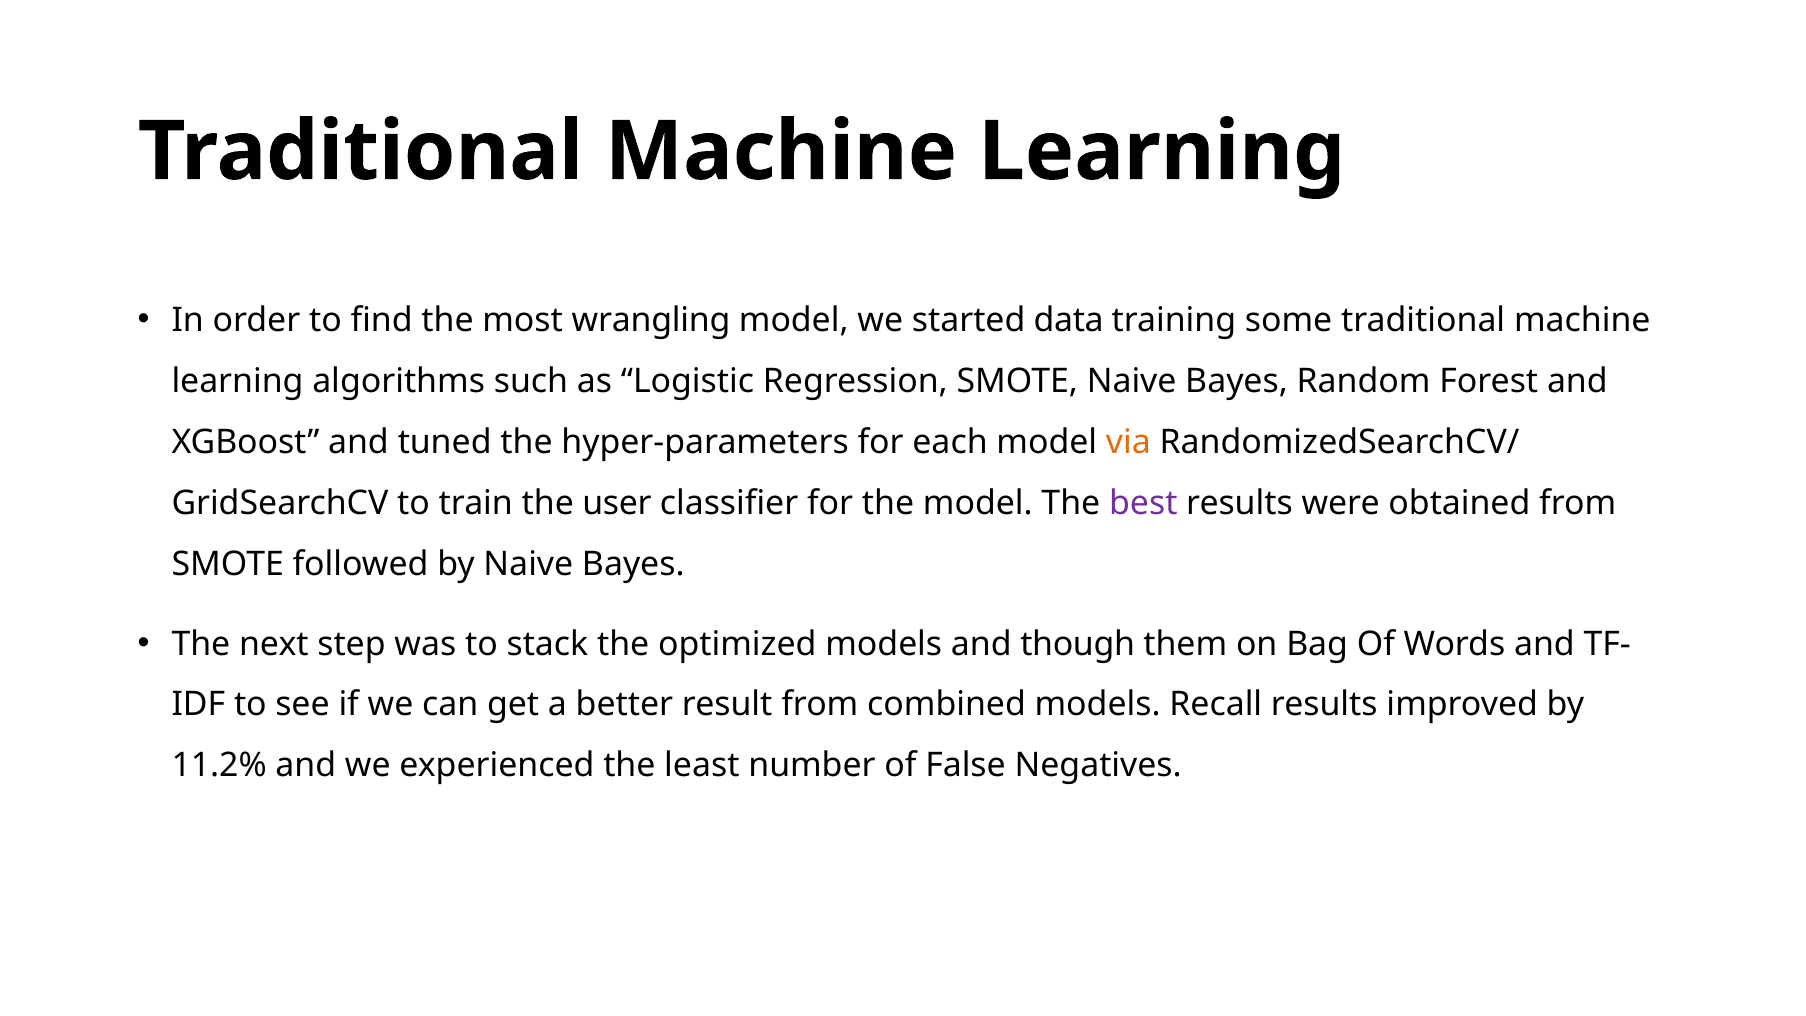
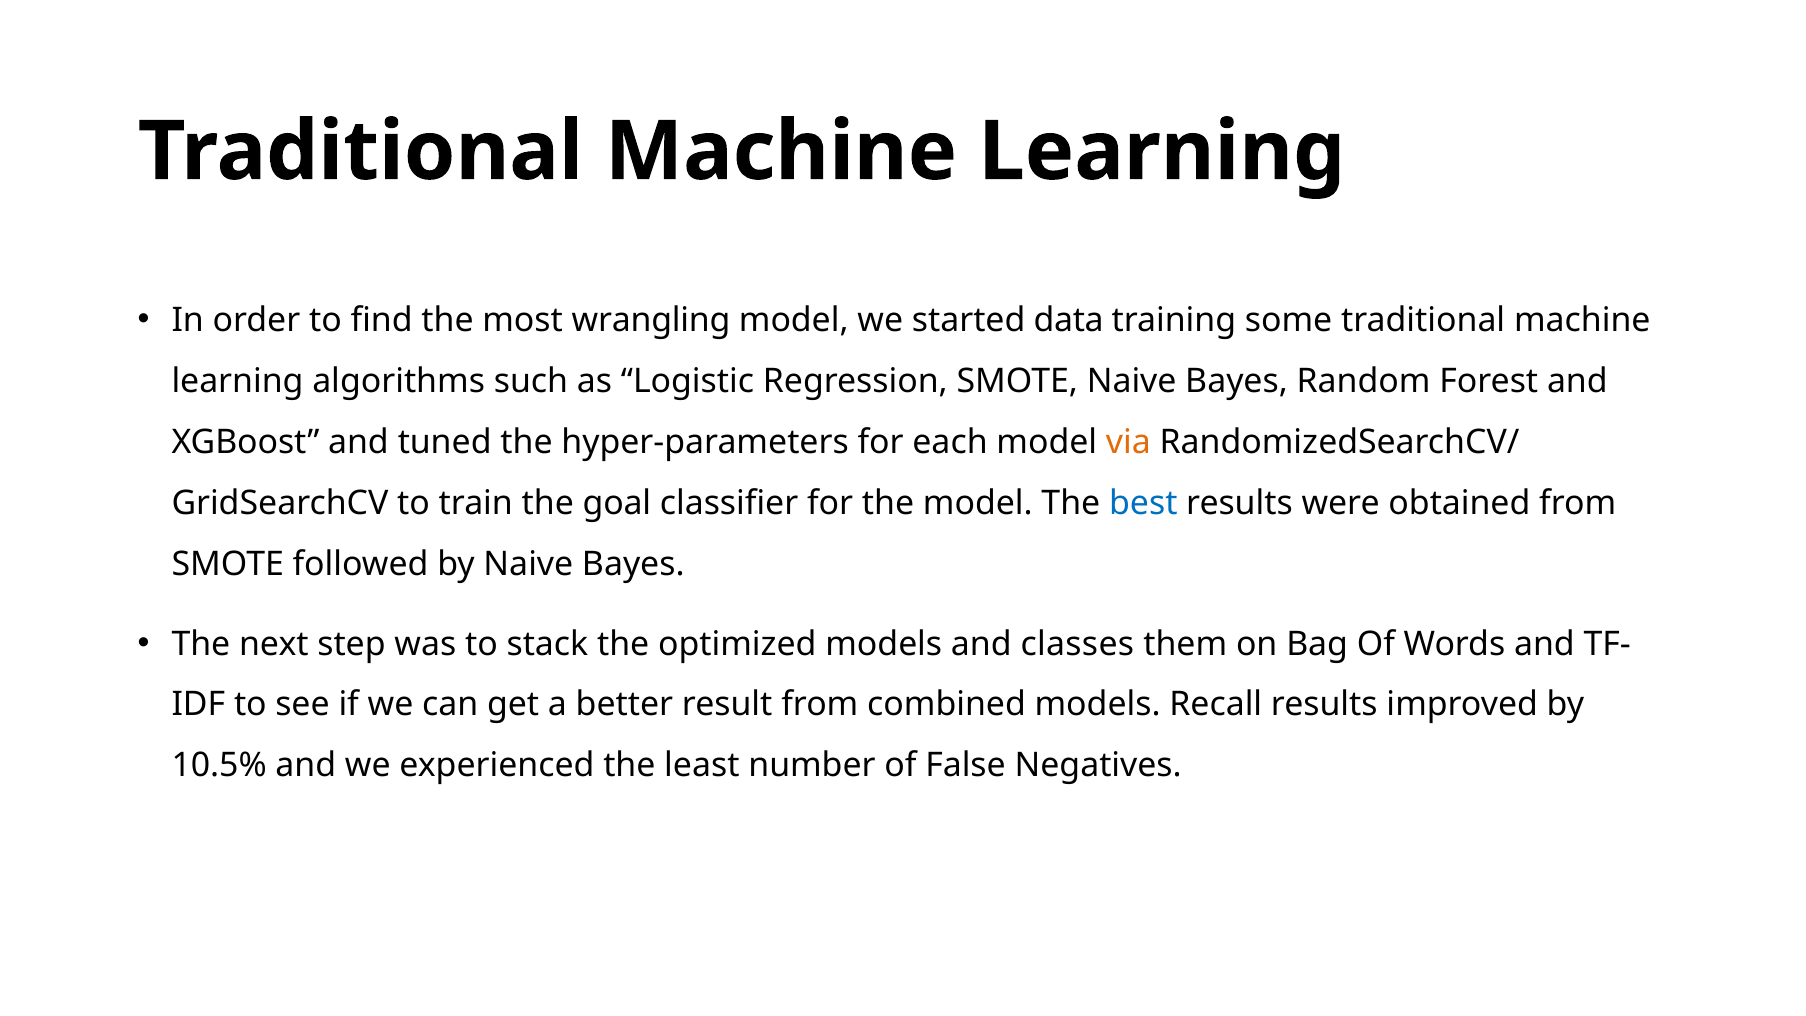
user: user -> goal (617, 503)
best colour: purple -> blue (1143, 503)
though: though -> classes (1077, 644)
11.2%: 11.2% -> 10.5% (219, 766)
